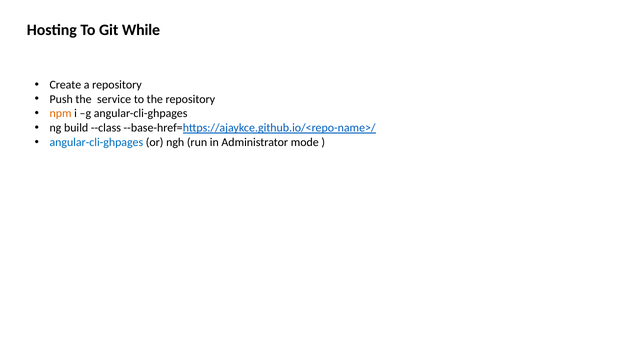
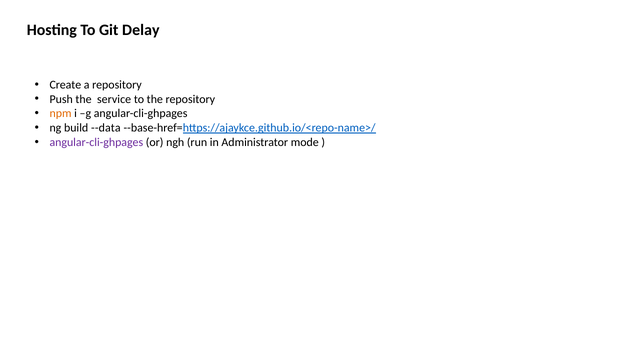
While: While -> Delay (141, 30)
--class: --class -> --data (106, 128)
angular-cli-ghpages colour: blue -> purple (96, 142)
